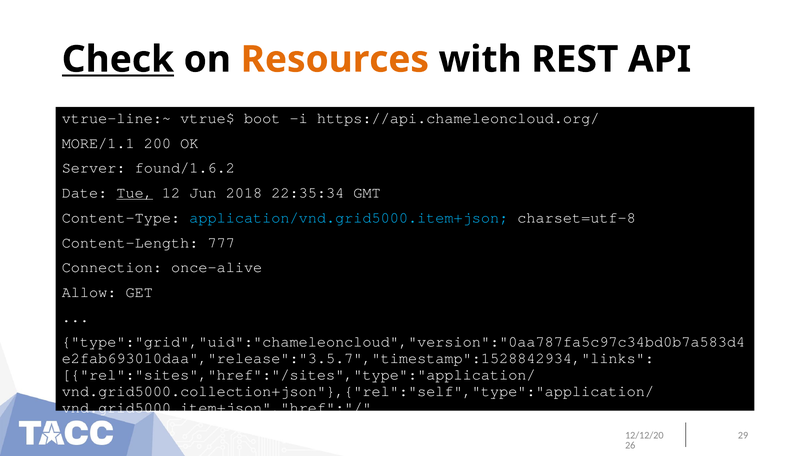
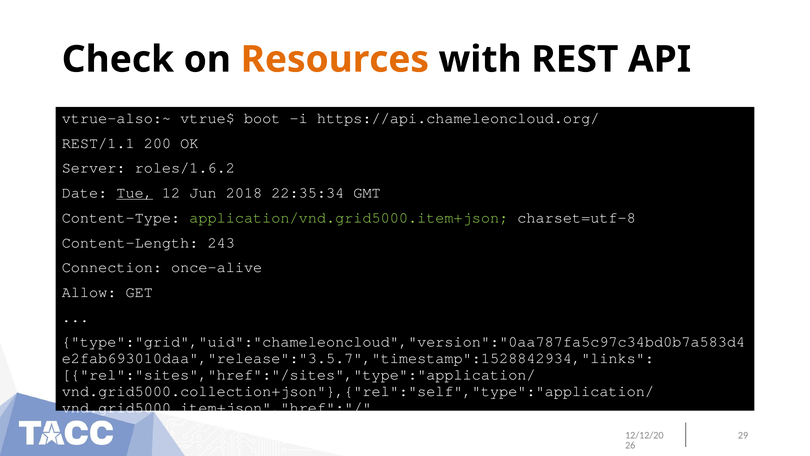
Check underline: present -> none (118, 59)
vtrue-line:~: vtrue-line:~ -> vtrue-also:~ (116, 118)
MORE/1.1: MORE/1.1 -> REST/1.1 (98, 143)
found/1.6.2: found/1.6.2 -> roles/1.6.2 (185, 168)
application/vnd.grid5000.item+json colour: light blue -> light green (349, 217)
777: 777 -> 243 (221, 242)
